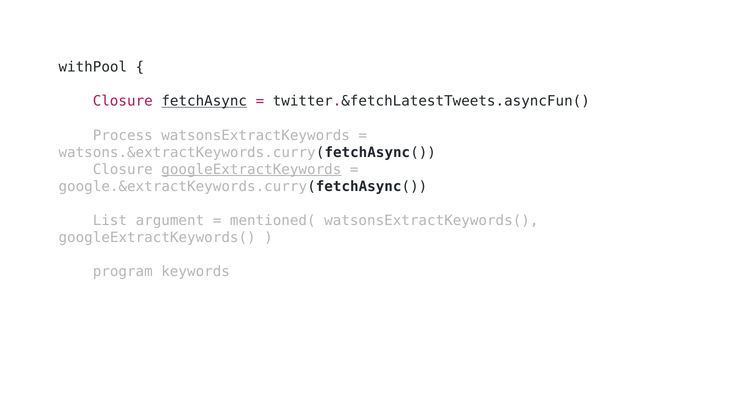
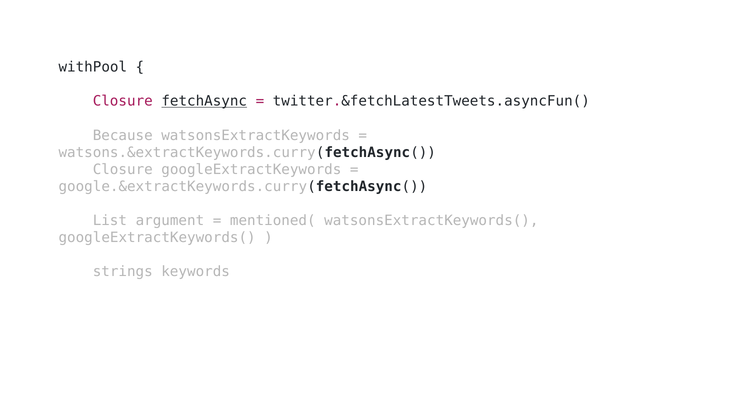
Process: Process -> Because (123, 135)
googleExtractKeywords underline: present -> none (251, 170)
program: program -> strings (123, 272)
